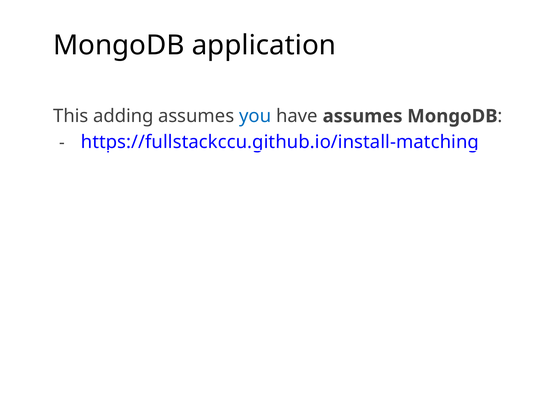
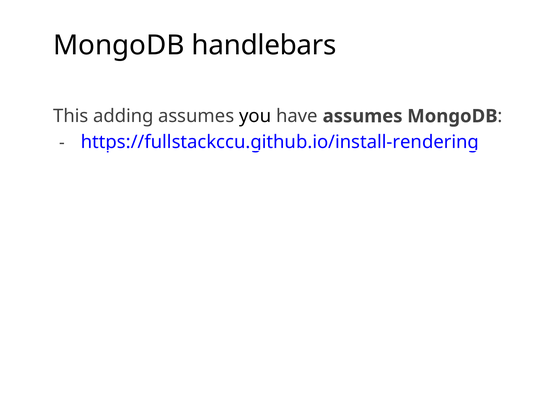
application: application -> handlebars (264, 45)
you colour: blue -> black (255, 116)
https://fullstackccu.github.io/install-matching: https://fullstackccu.github.io/install-matching -> https://fullstackccu.github.io/install-rendering (280, 142)
